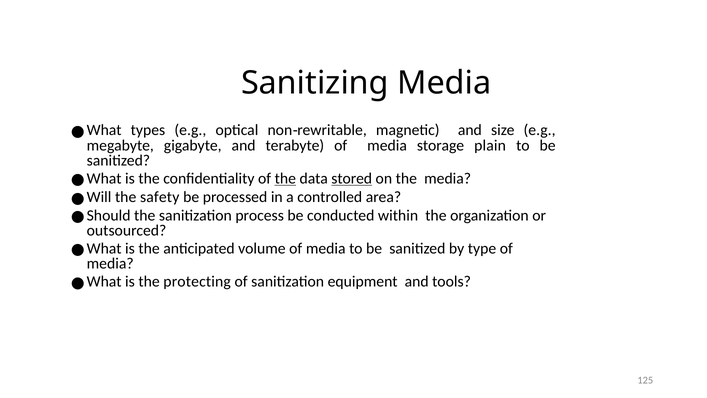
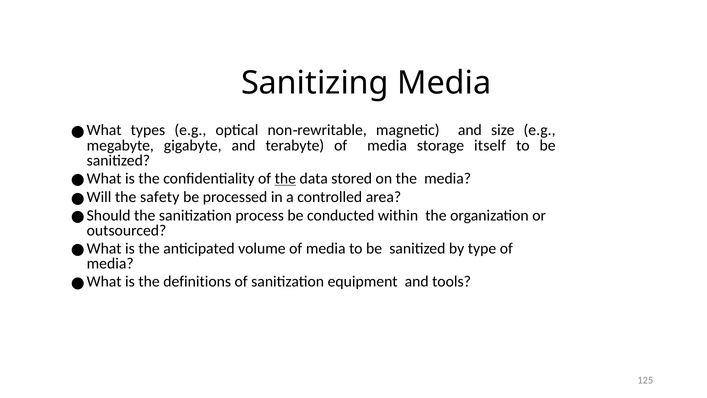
plain: plain -> itself (490, 145)
stored underline: present -> none (352, 178)
protecting: protecting -> definitions (197, 282)
